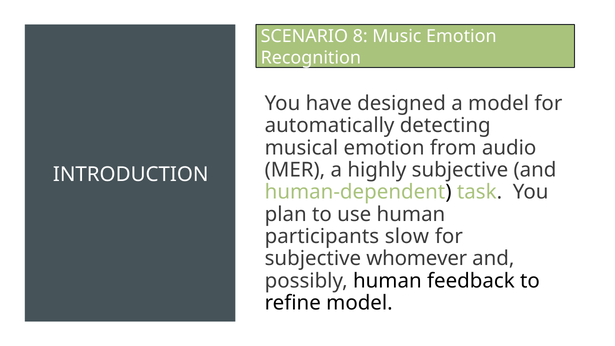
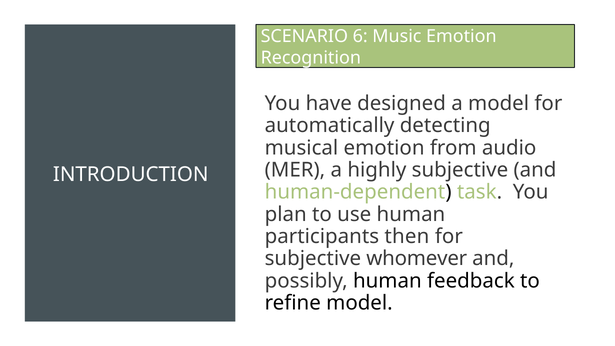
8: 8 -> 6 (360, 36)
slow: slow -> then (407, 236)
